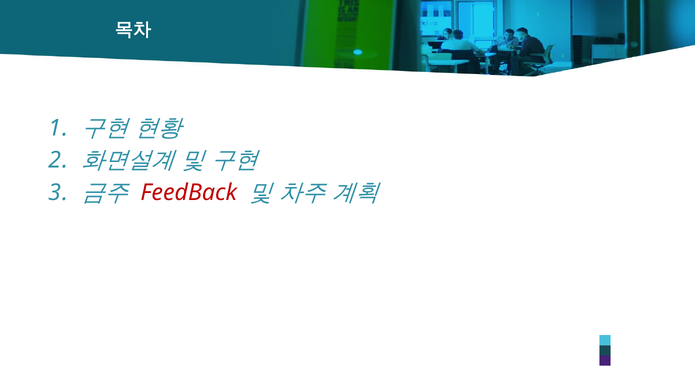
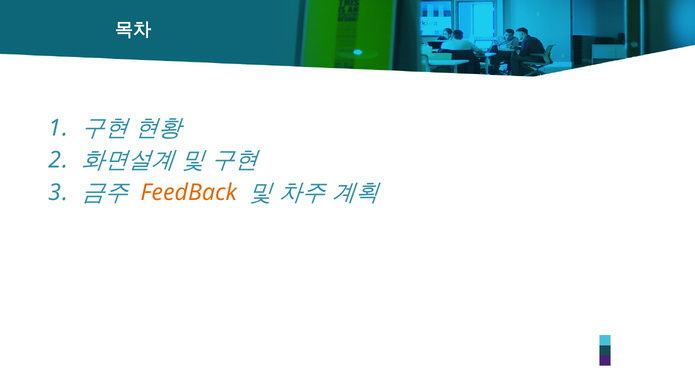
FeedBack colour: red -> orange (189, 193)
